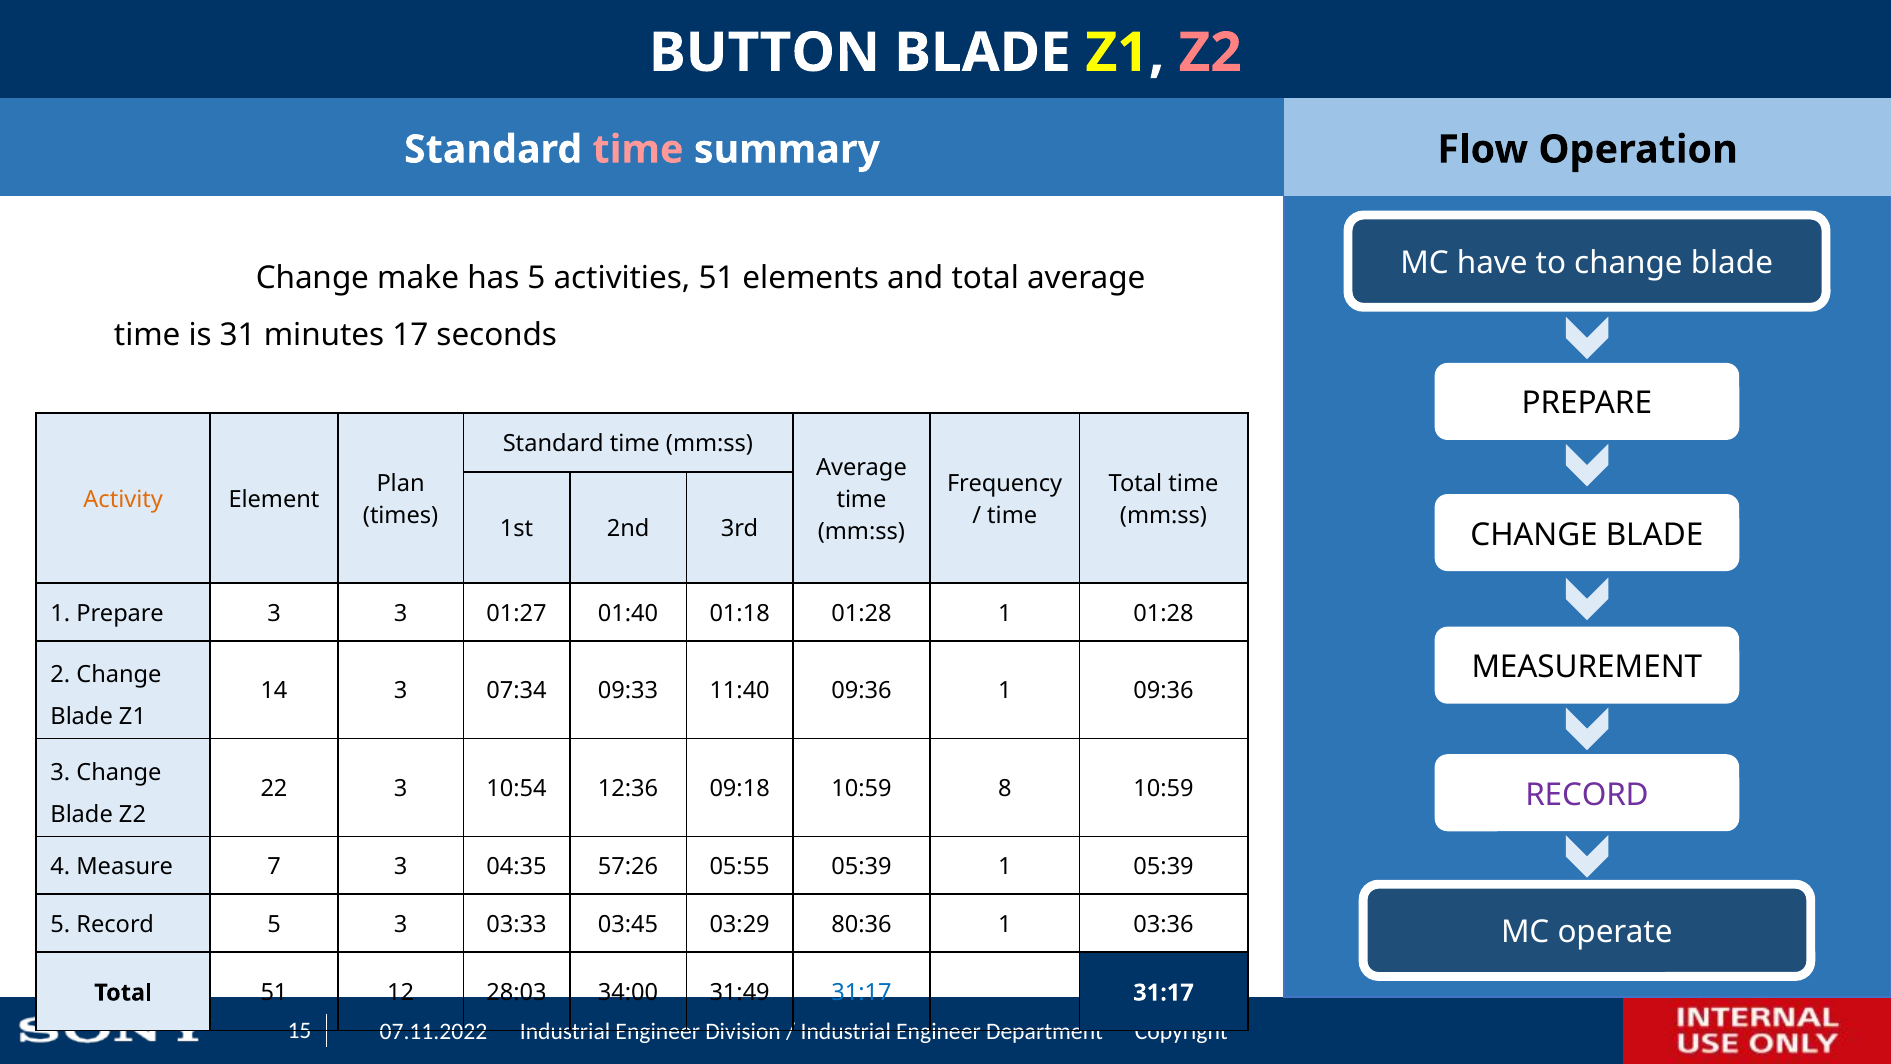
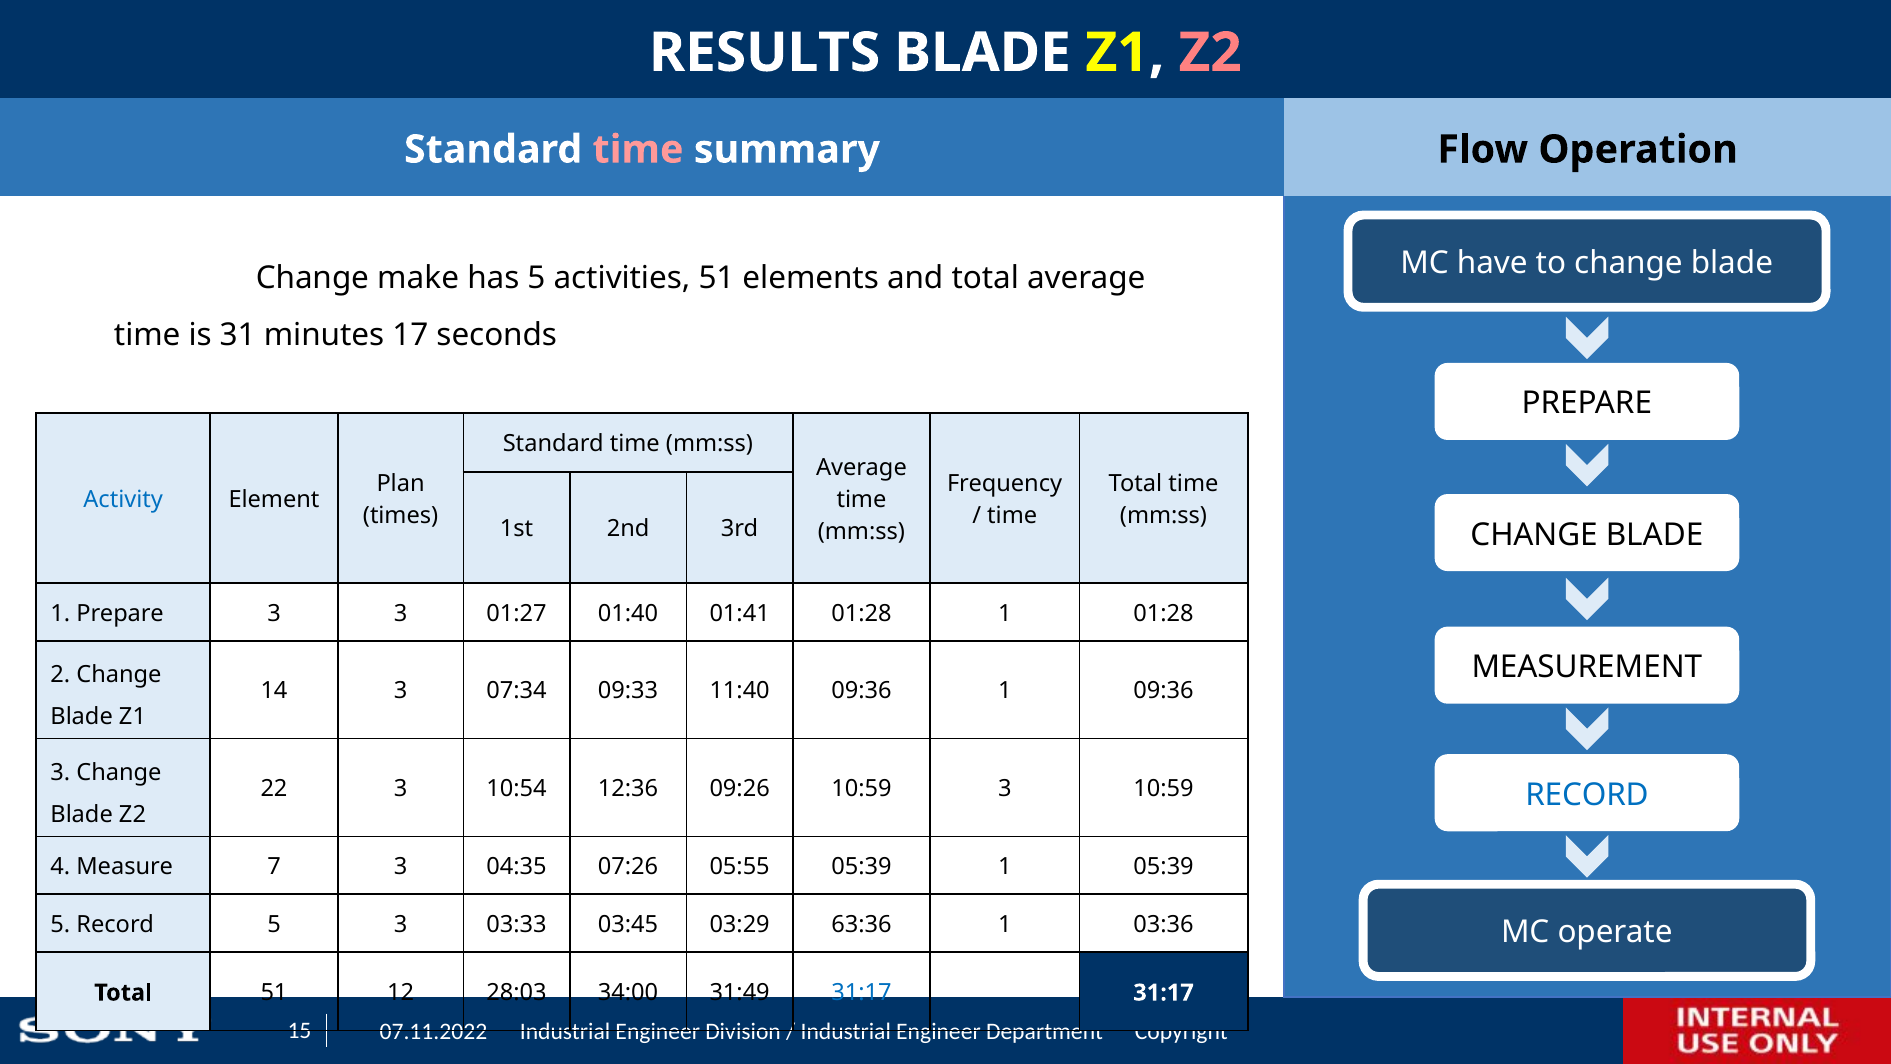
BUTTON: BUTTON -> RESULTS (765, 53)
Activity colour: orange -> blue (123, 499)
01:18: 01:18 -> 01:41 (740, 613)
09:18: 09:18 -> 09:26 (740, 789)
10:59 8: 8 -> 3 (1005, 789)
RECORD colour: purple -> blue (1587, 795)
57:26: 57:26 -> 07:26 (628, 866)
80:36: 80:36 -> 63:36 (861, 924)
